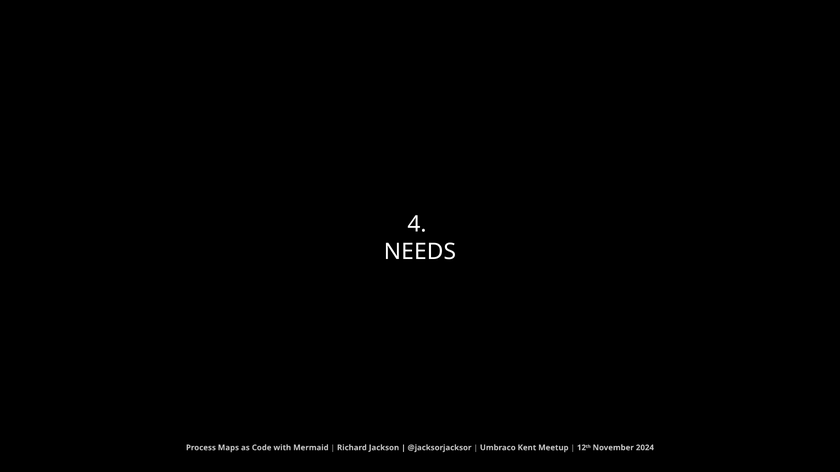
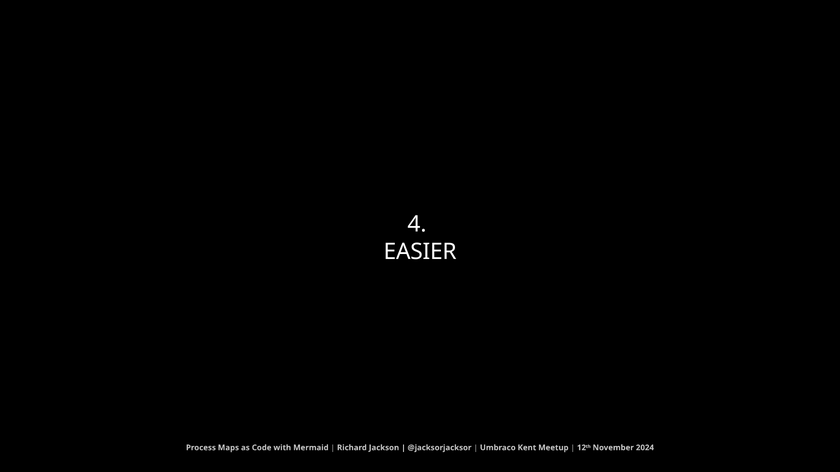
NEEDS: NEEDS -> EASIER (420, 252)
